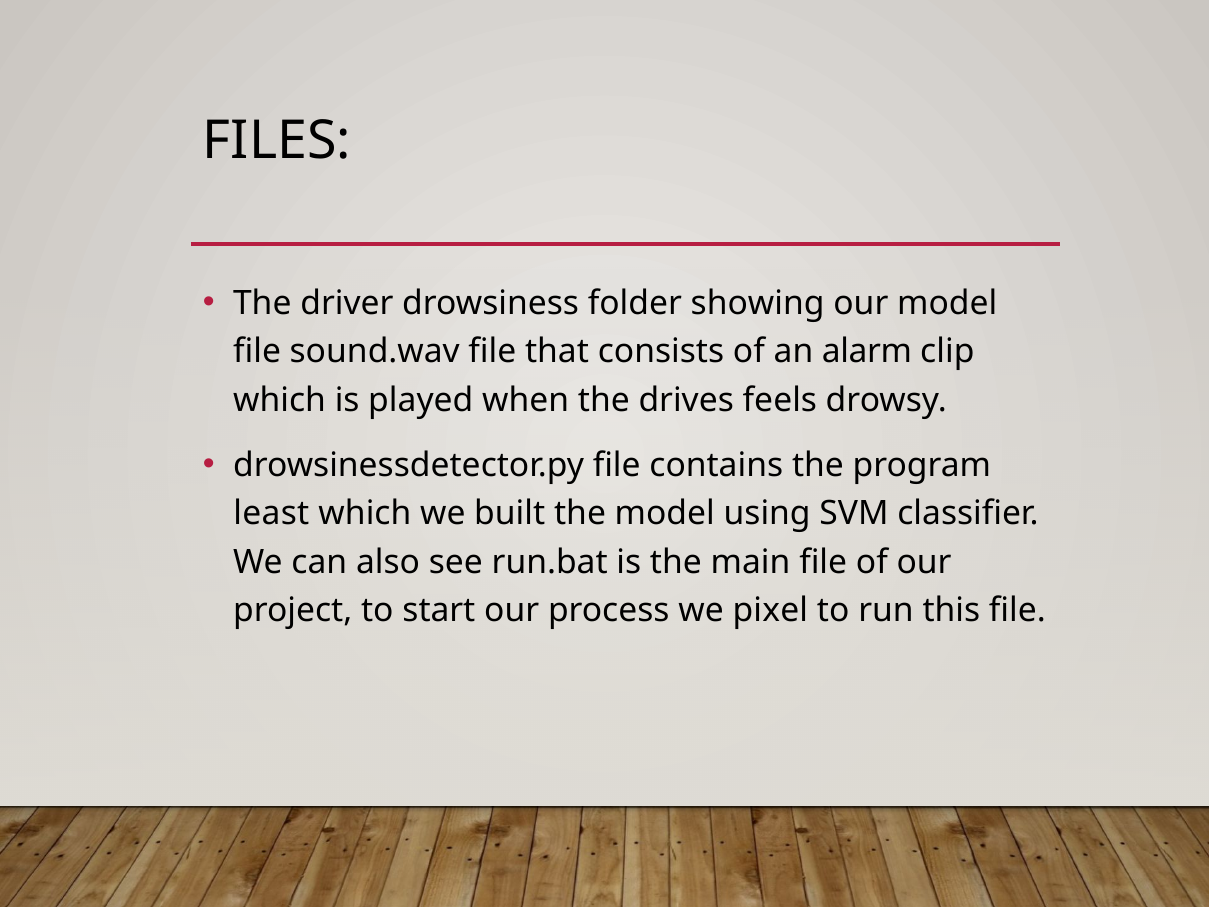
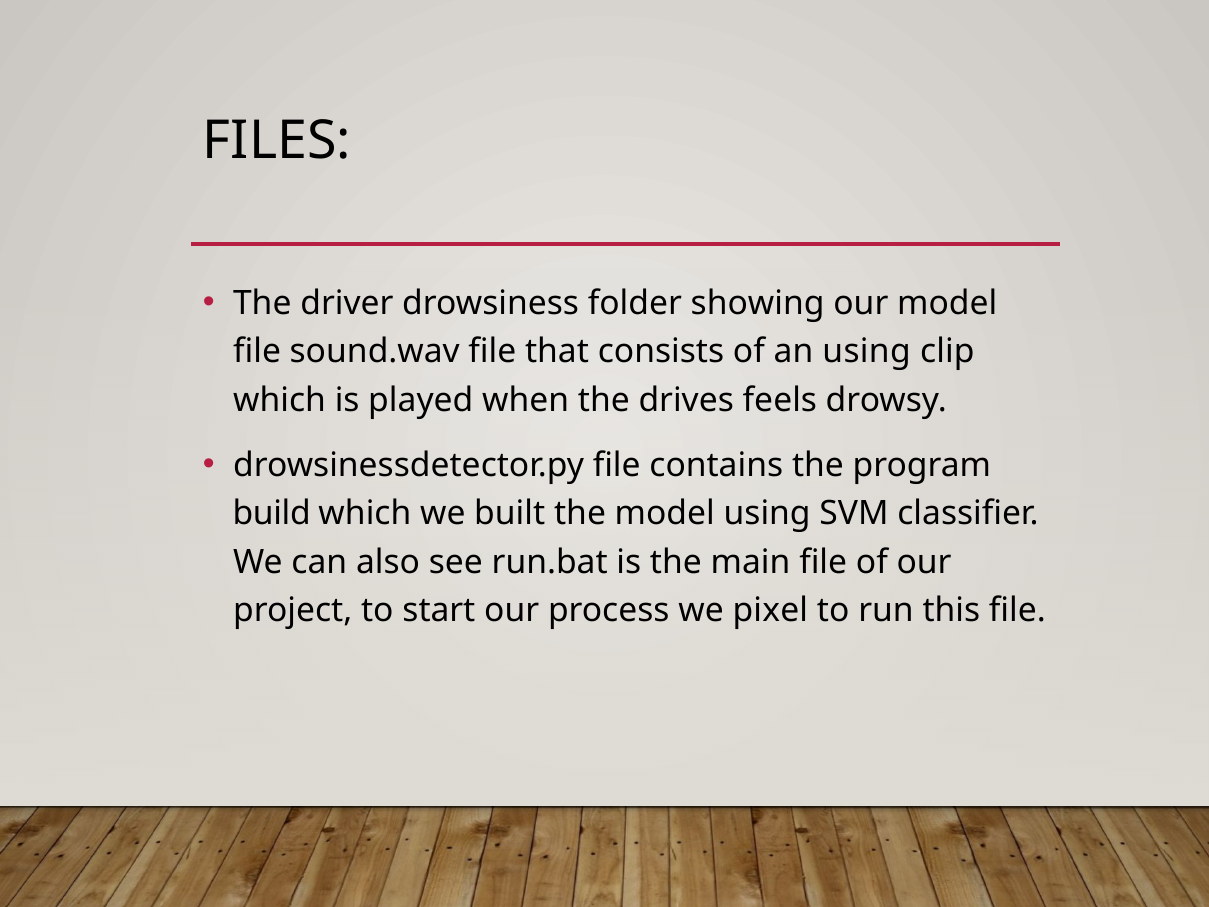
an alarm: alarm -> using (867, 352)
least: least -> build (272, 514)
